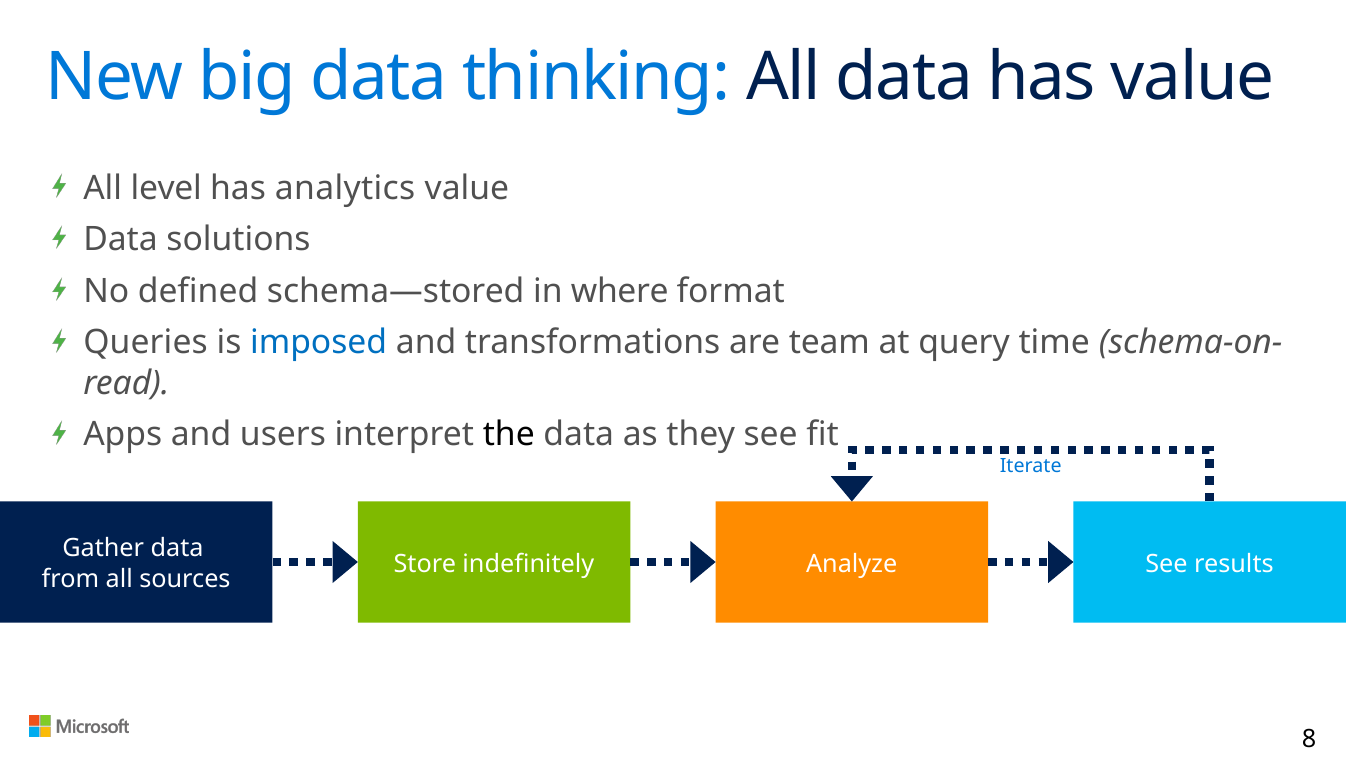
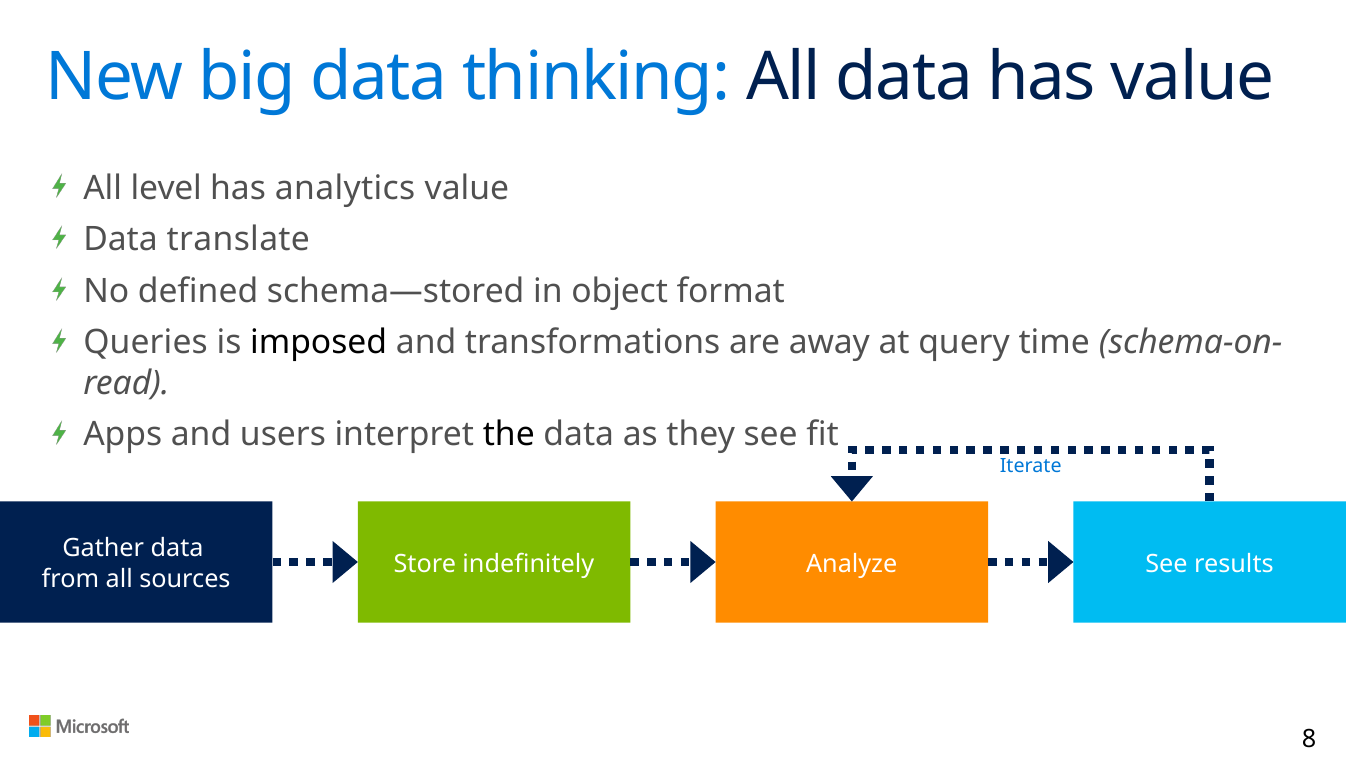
solutions: solutions -> translate (238, 240)
where: where -> object (620, 291)
imposed colour: blue -> black (319, 343)
team: team -> away (829, 343)
